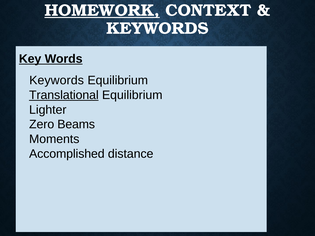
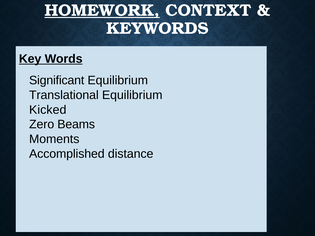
Keywords: Keywords -> Significant (57, 80)
Translational underline: present -> none (64, 95)
Lighter: Lighter -> Kicked (48, 110)
